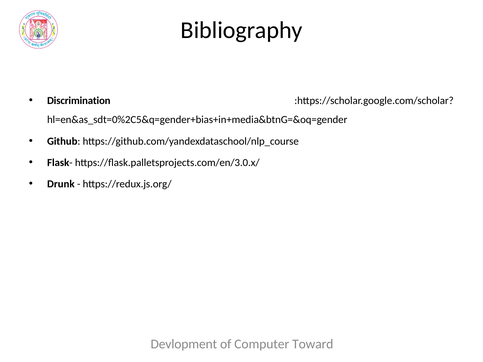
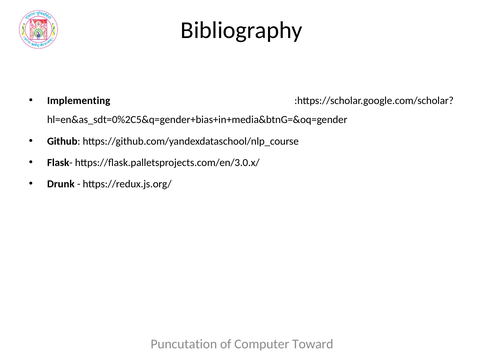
Discrimination: Discrimination -> Implementing (79, 101)
Devlopment: Devlopment -> Puncutation (184, 344)
